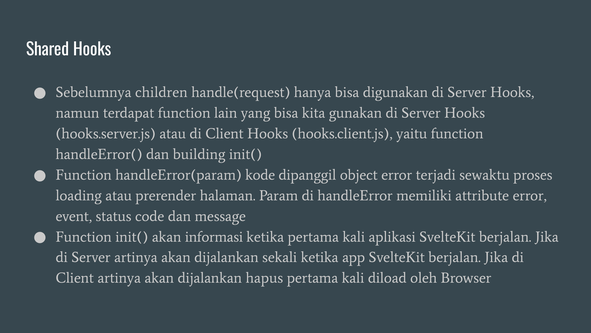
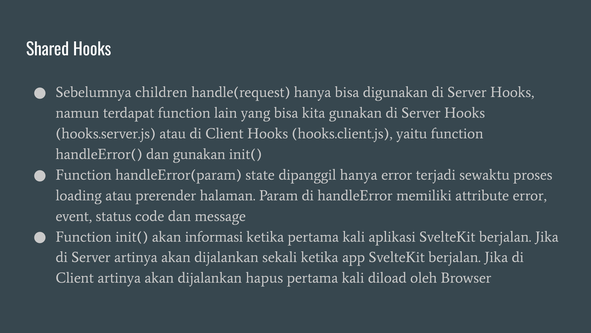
dan building: building -> gunakan (199, 154)
kode: kode -> state (260, 175)
dipanggil object: object -> hanya (359, 175)
